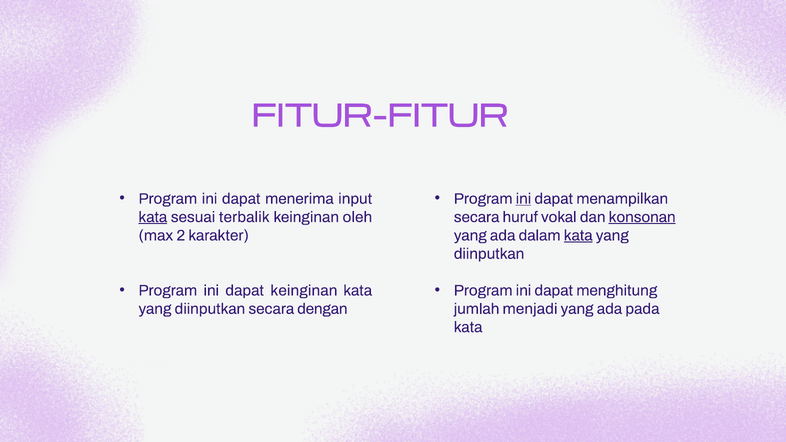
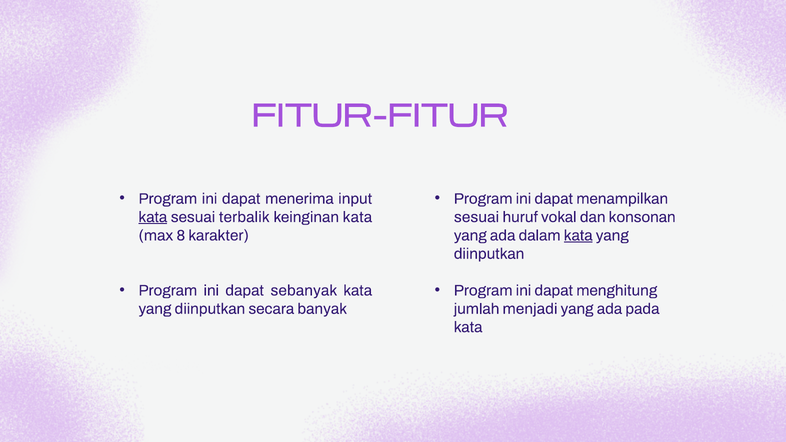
ini underline: present -> none (523, 199)
keinginan oleh: oleh -> kata (357, 217)
secara: secara -> sesuai (477, 217)
konsonan underline: present -> none (642, 217)
2: 2 -> 8 (181, 235)
dapat keinginan: keinginan -> sebanyak (304, 291)
dengan: dengan -> banyak (322, 309)
